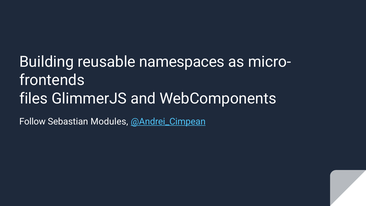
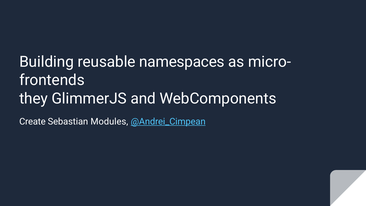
files: files -> they (34, 98)
Follow: Follow -> Create (32, 121)
